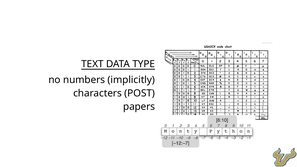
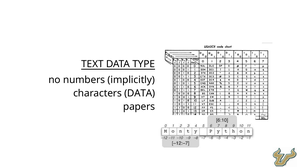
characters POST: POST -> DATA (140, 93)
